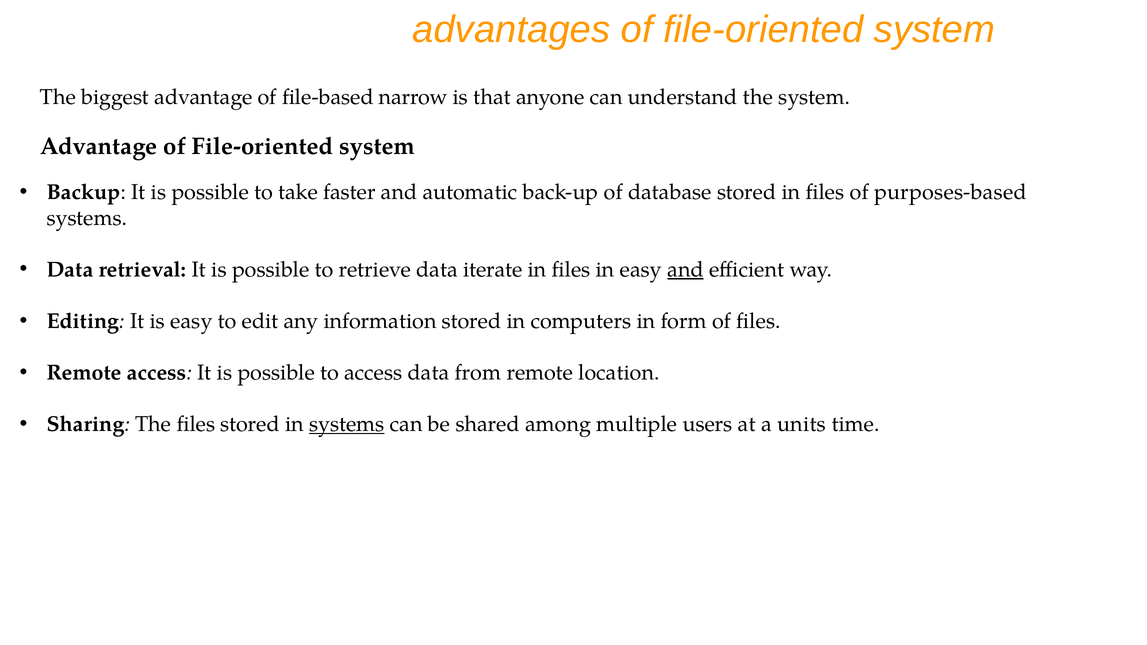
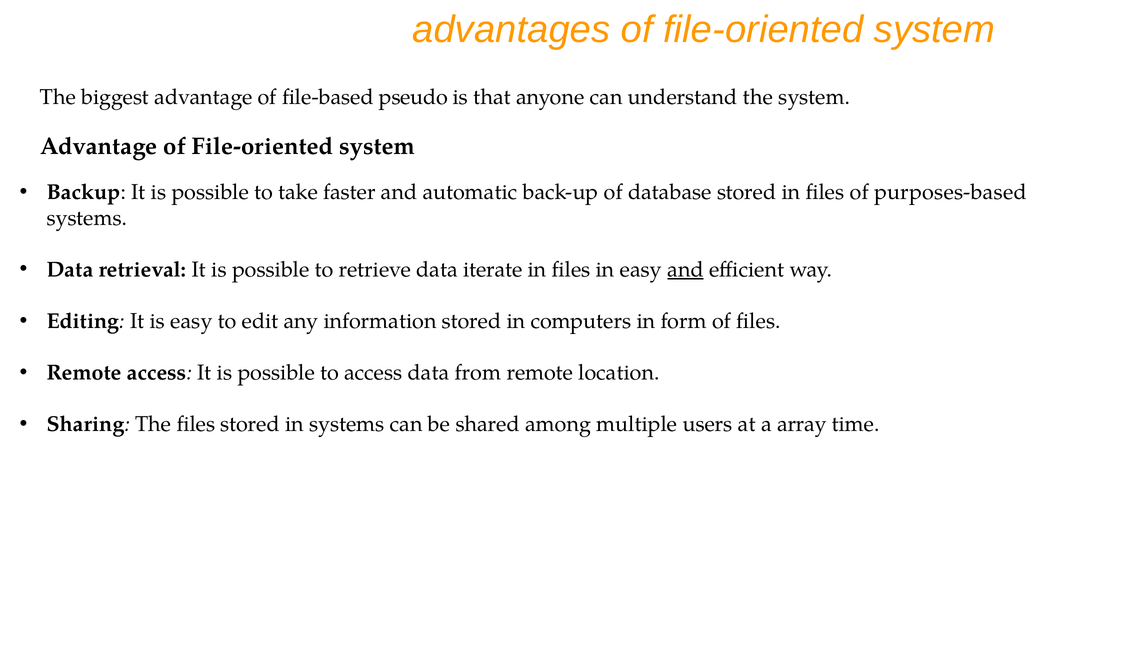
narrow: narrow -> pseudo (413, 97)
systems underline: present -> none (347, 424)
units: units -> array (802, 424)
